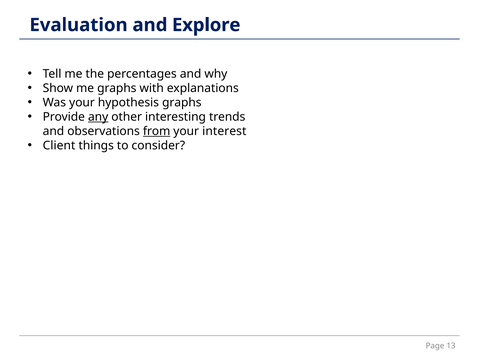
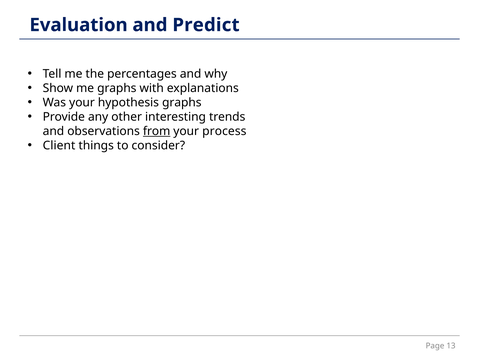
Explore: Explore -> Predict (206, 25)
any underline: present -> none (98, 117)
interest: interest -> process (224, 131)
